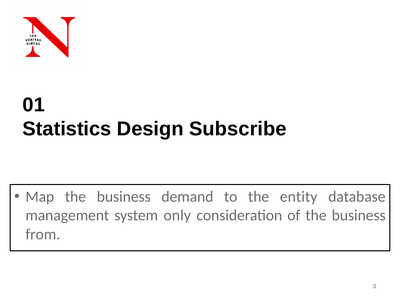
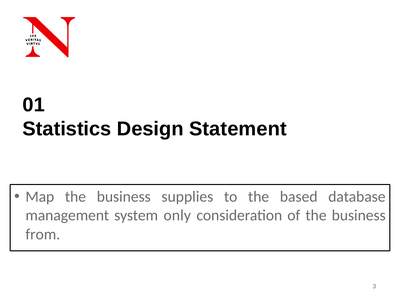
Subscribe: Subscribe -> Statement (238, 129)
demand: demand -> supplies (187, 197)
entity: entity -> based (299, 197)
